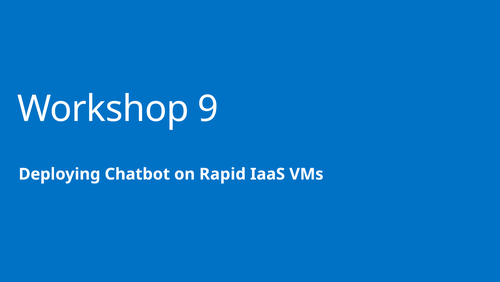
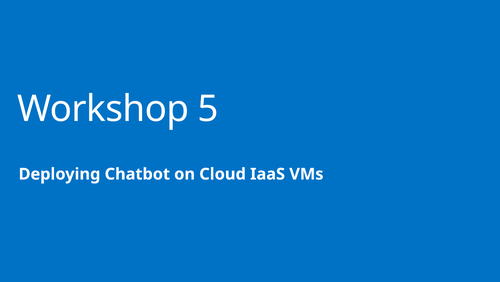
9: 9 -> 5 (208, 109)
Rapid: Rapid -> Cloud (223, 174)
